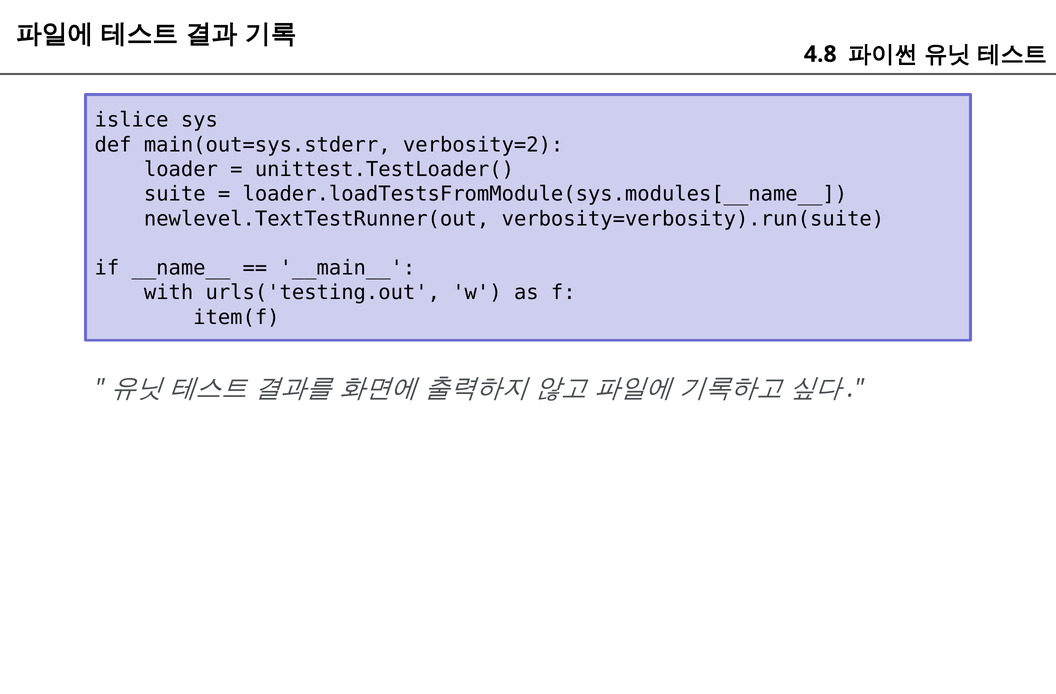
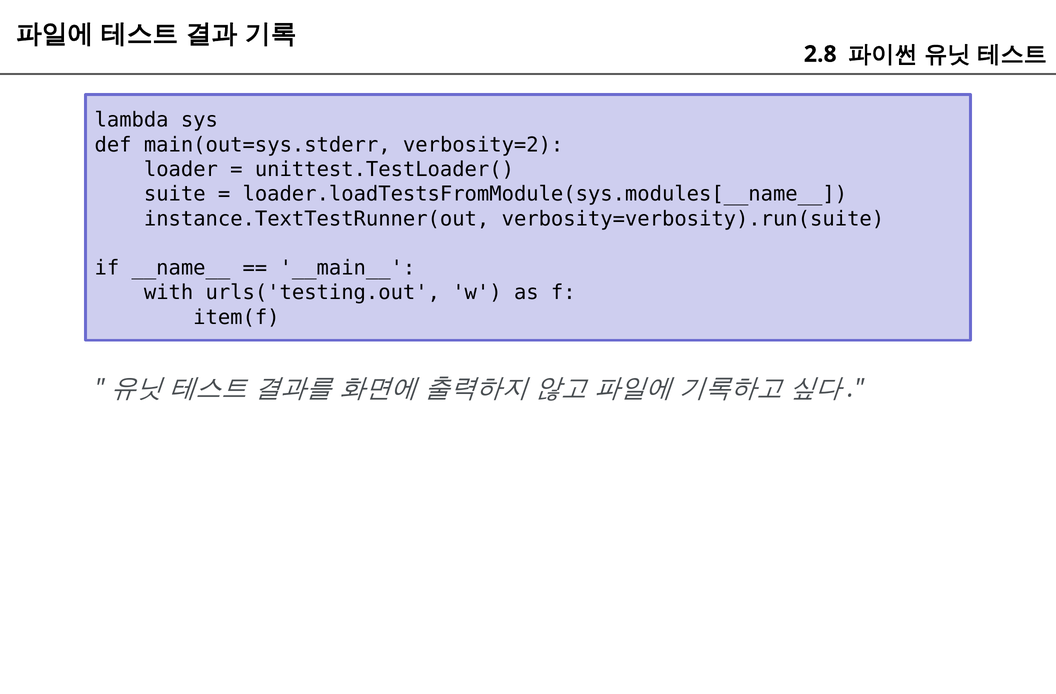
4.8: 4.8 -> 2.8 (820, 54)
islice: islice -> lambda (132, 120)
newlevel.TextTestRunner(out: newlevel.TextTestRunner(out -> instance.TextTestRunner(out (317, 219)
